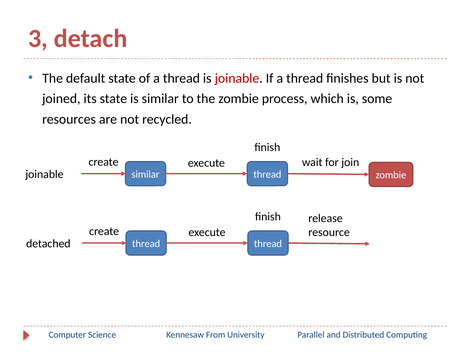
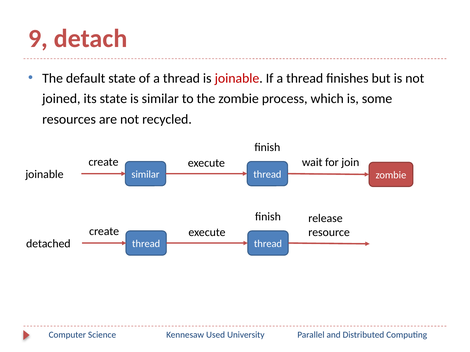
3: 3 -> 9 (38, 39)
From: From -> Used (216, 335)
